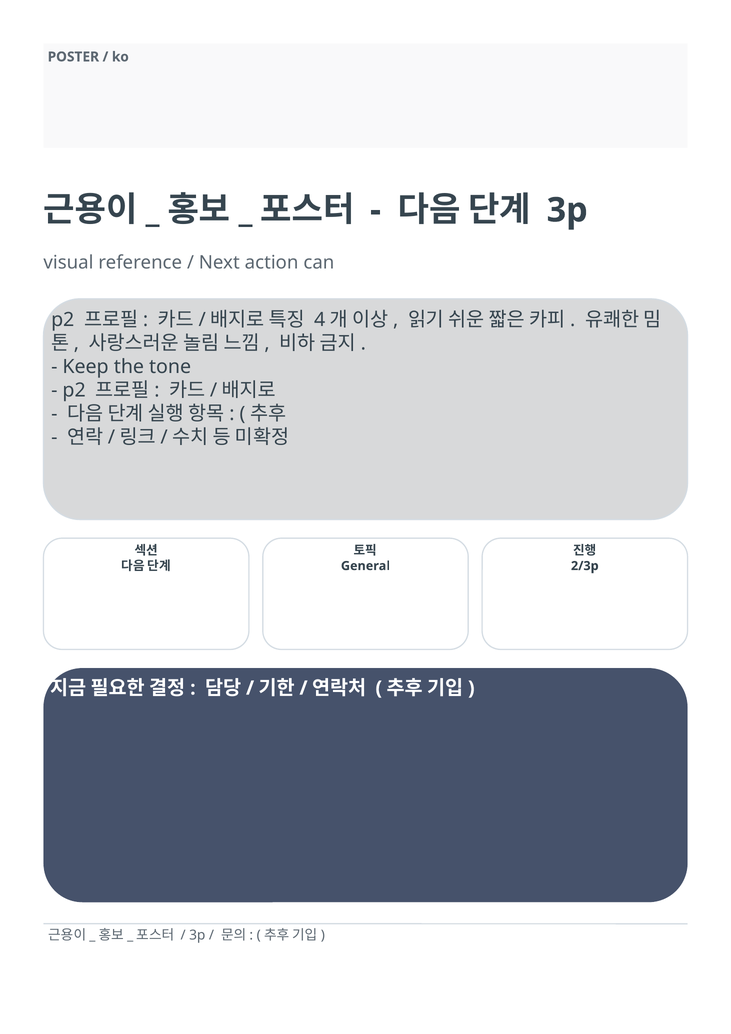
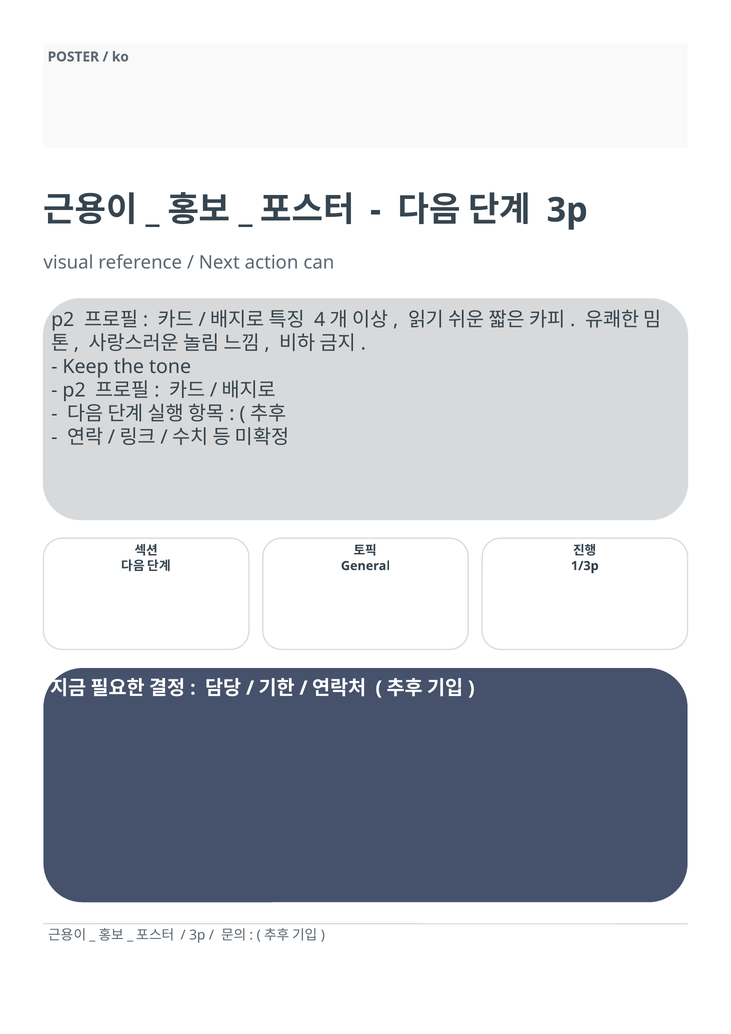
2/3p: 2/3p -> 1/3p (585, 566)
